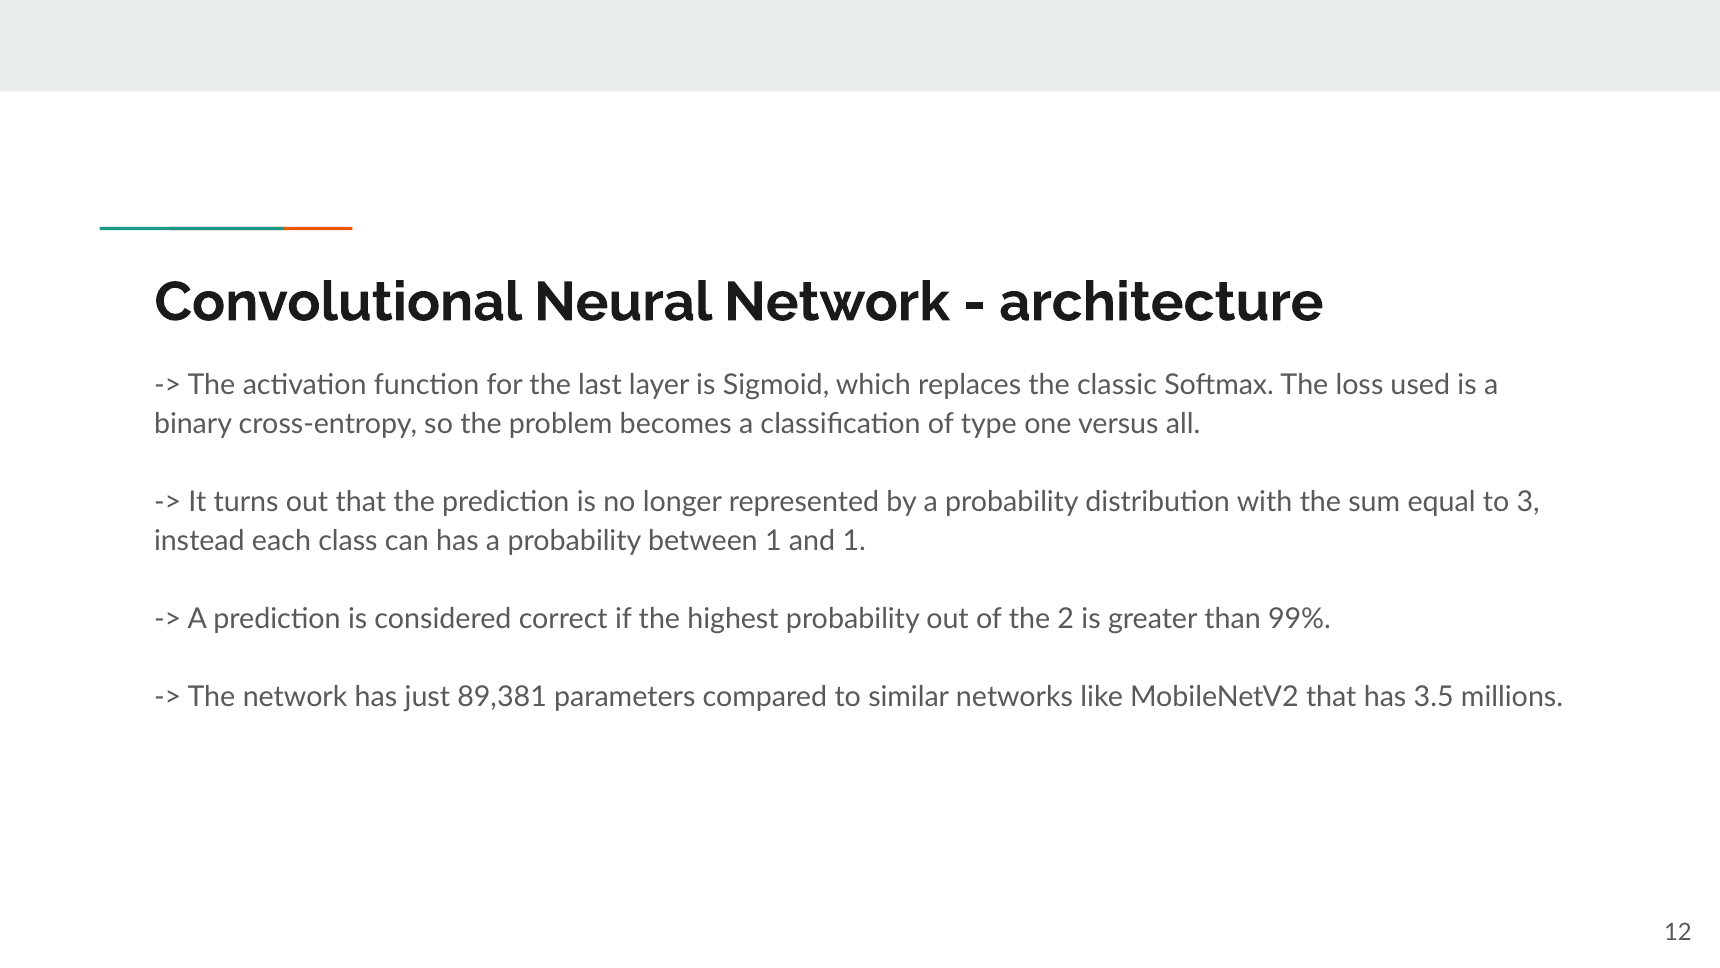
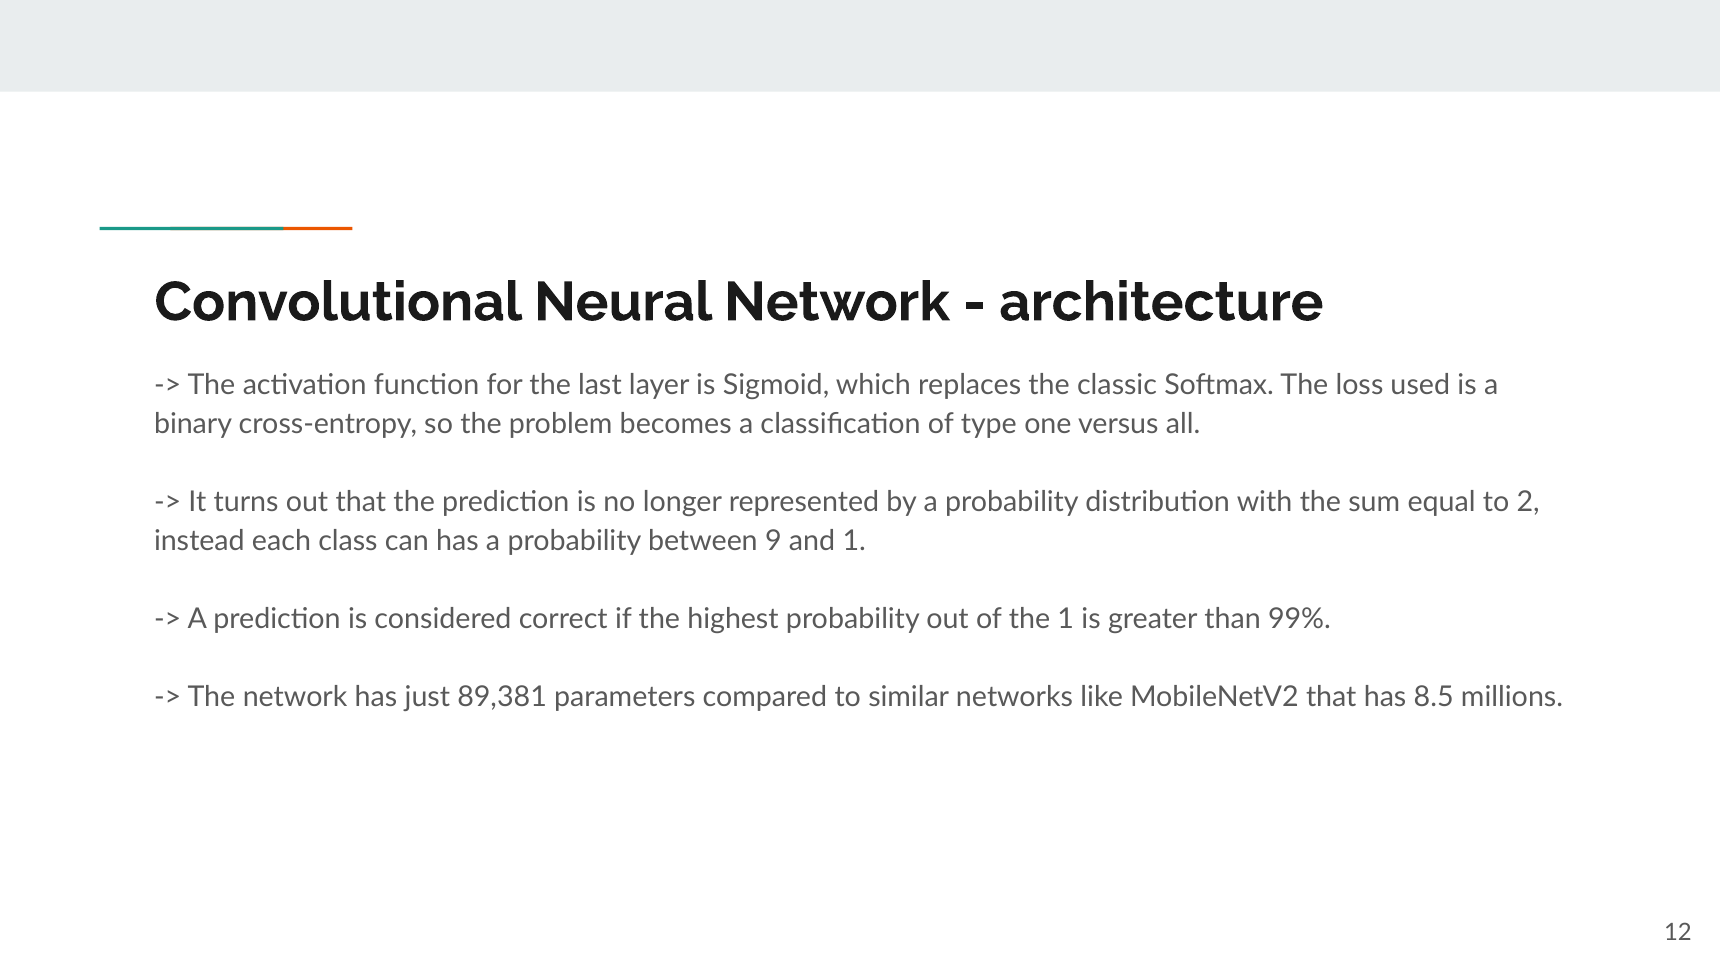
3: 3 -> 2 (1528, 502)
between 1: 1 -> 9 (773, 541)
the 2: 2 -> 1 (1066, 619)
3.5: 3.5 -> 8.5 (1434, 697)
